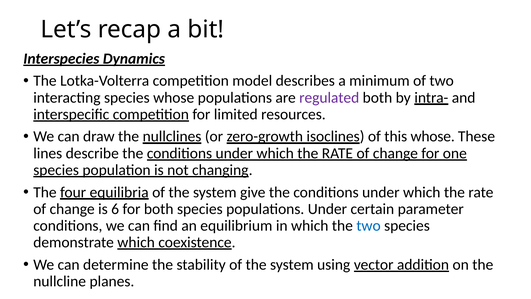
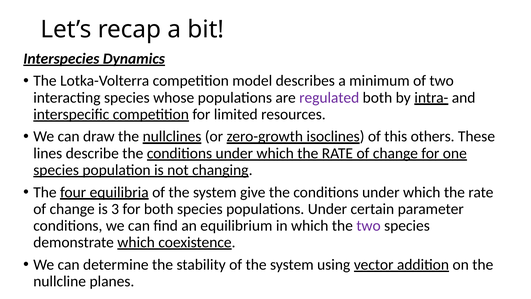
this whose: whose -> others (433, 136)
6: 6 -> 3 (115, 209)
two colour: blue -> purple (369, 225)
